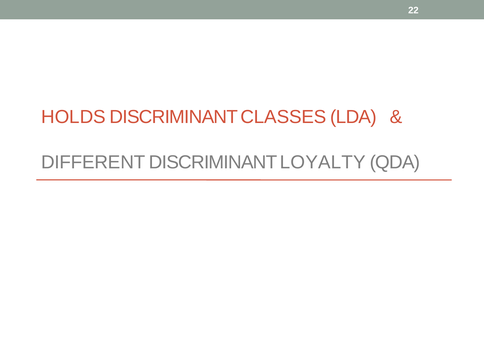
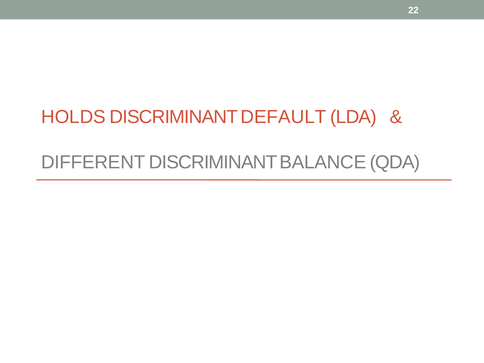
CLASSES: CLASSES -> DEFAULT (283, 117)
LOYALTY: LOYALTY -> BALANCE (323, 162)
